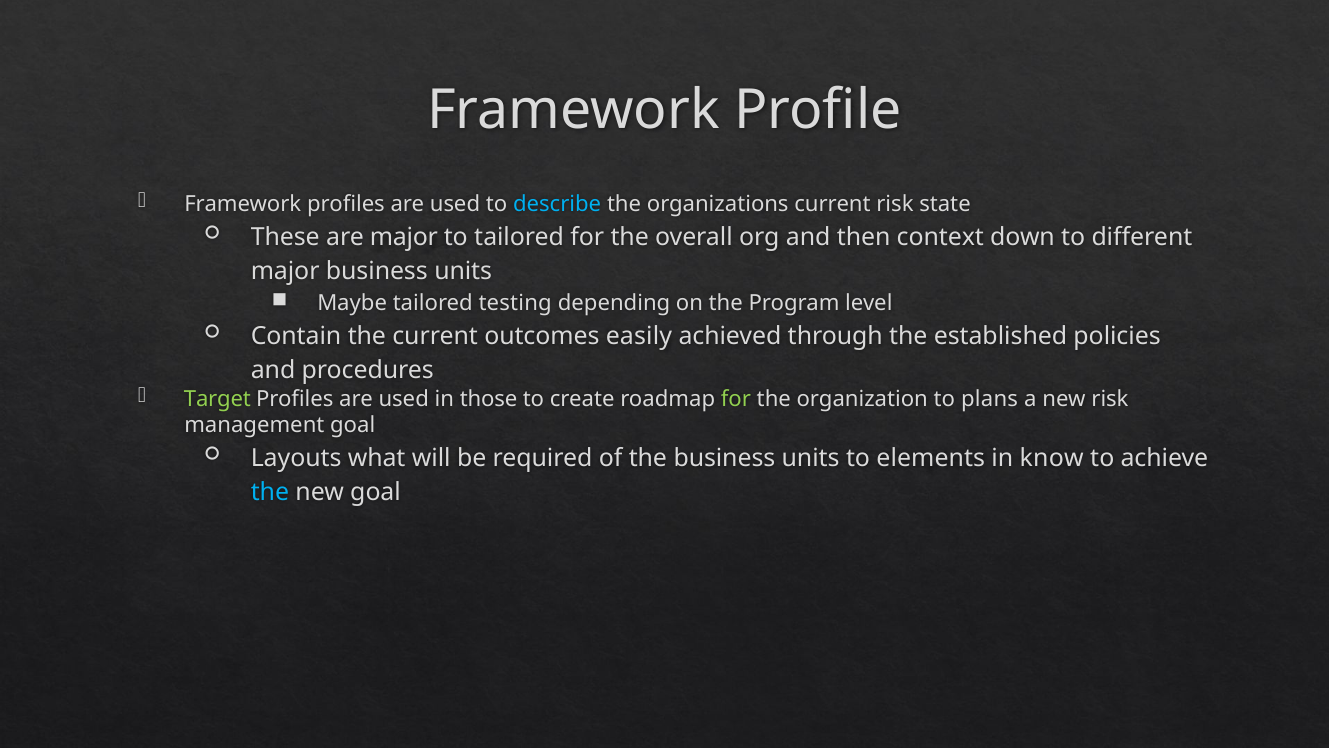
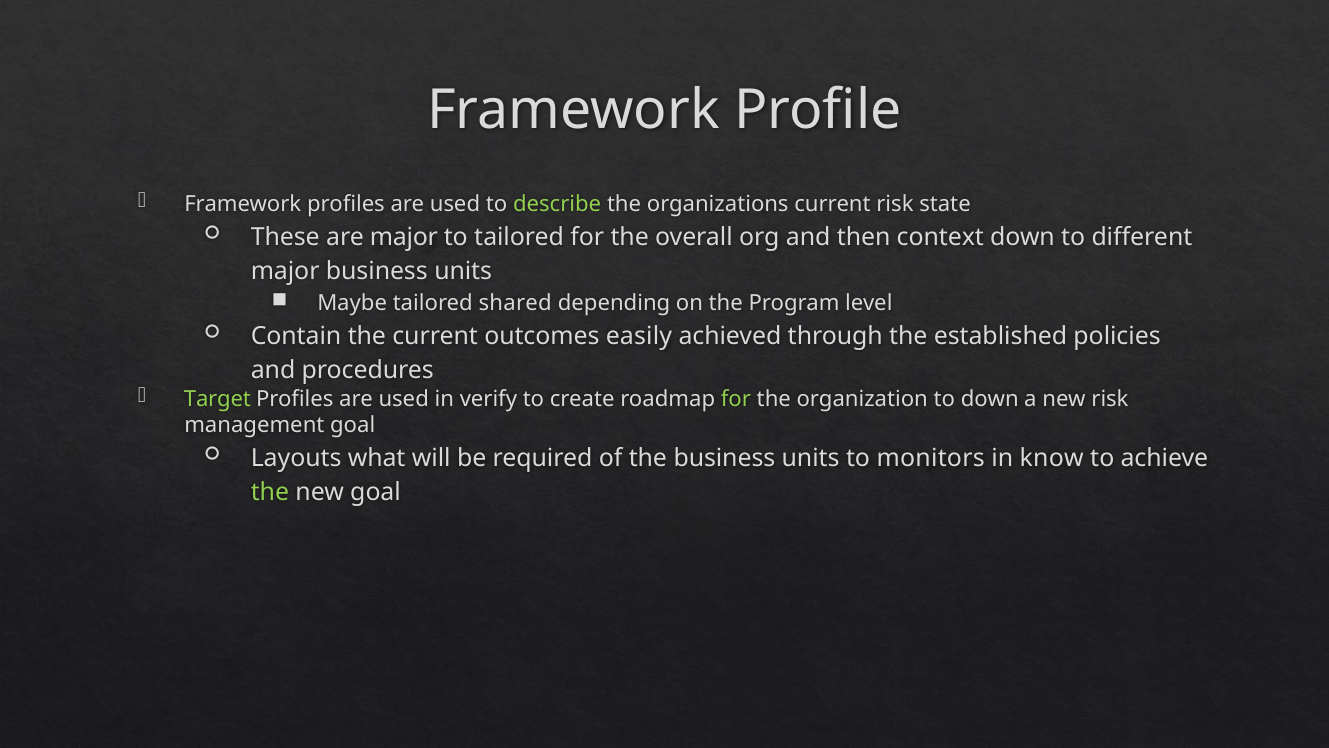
describe colour: light blue -> light green (557, 204)
testing: testing -> shared (515, 303)
those: those -> verify (488, 399)
to plans: plans -> down (990, 399)
elements: elements -> monitors (931, 458)
the colour: light blue -> light green (270, 492)
